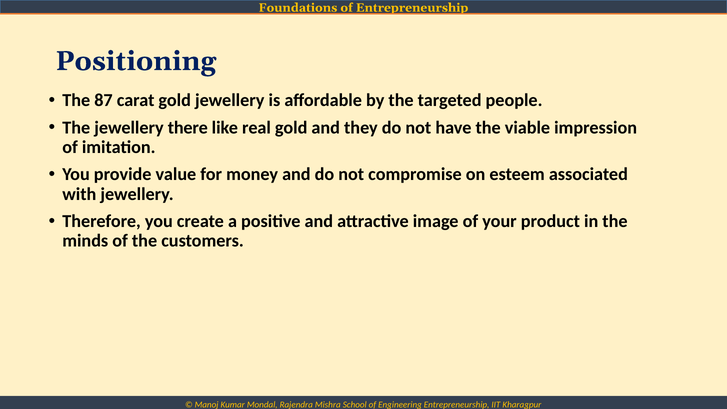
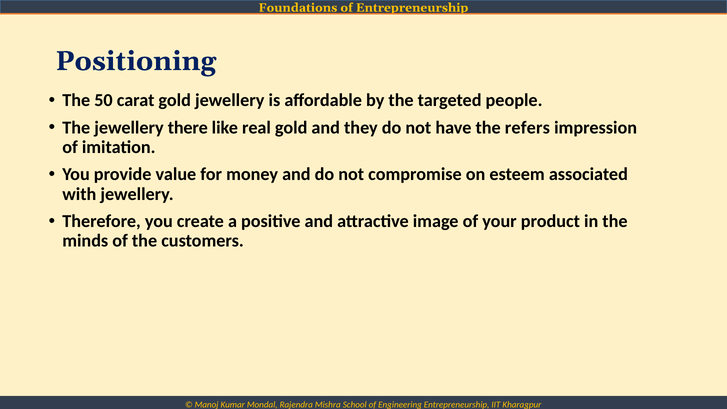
87: 87 -> 50 (103, 100)
viable: viable -> refers (527, 128)
